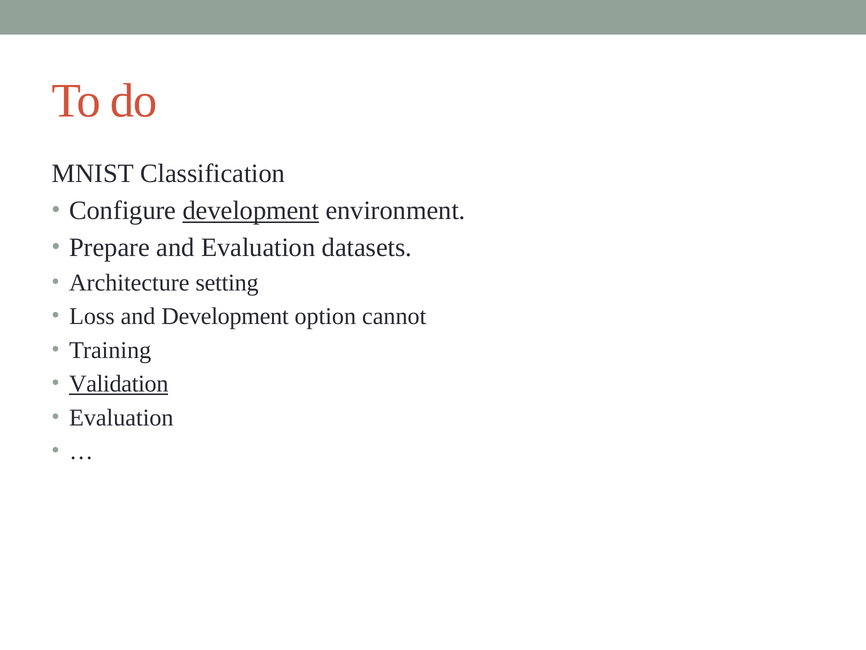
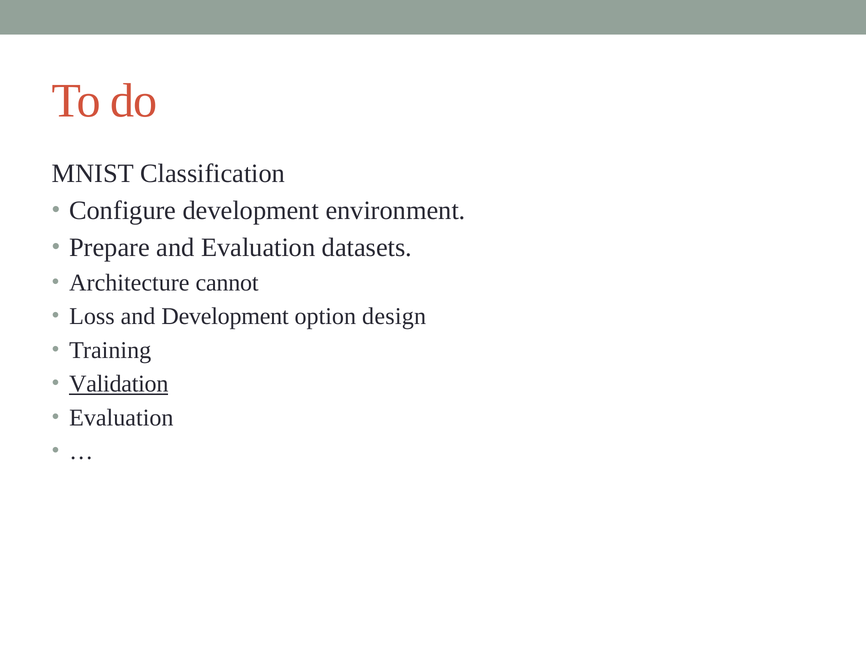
development underline: present -> none (251, 211)
setting: setting -> cannot (227, 283)
cannot: cannot -> design (394, 316)
